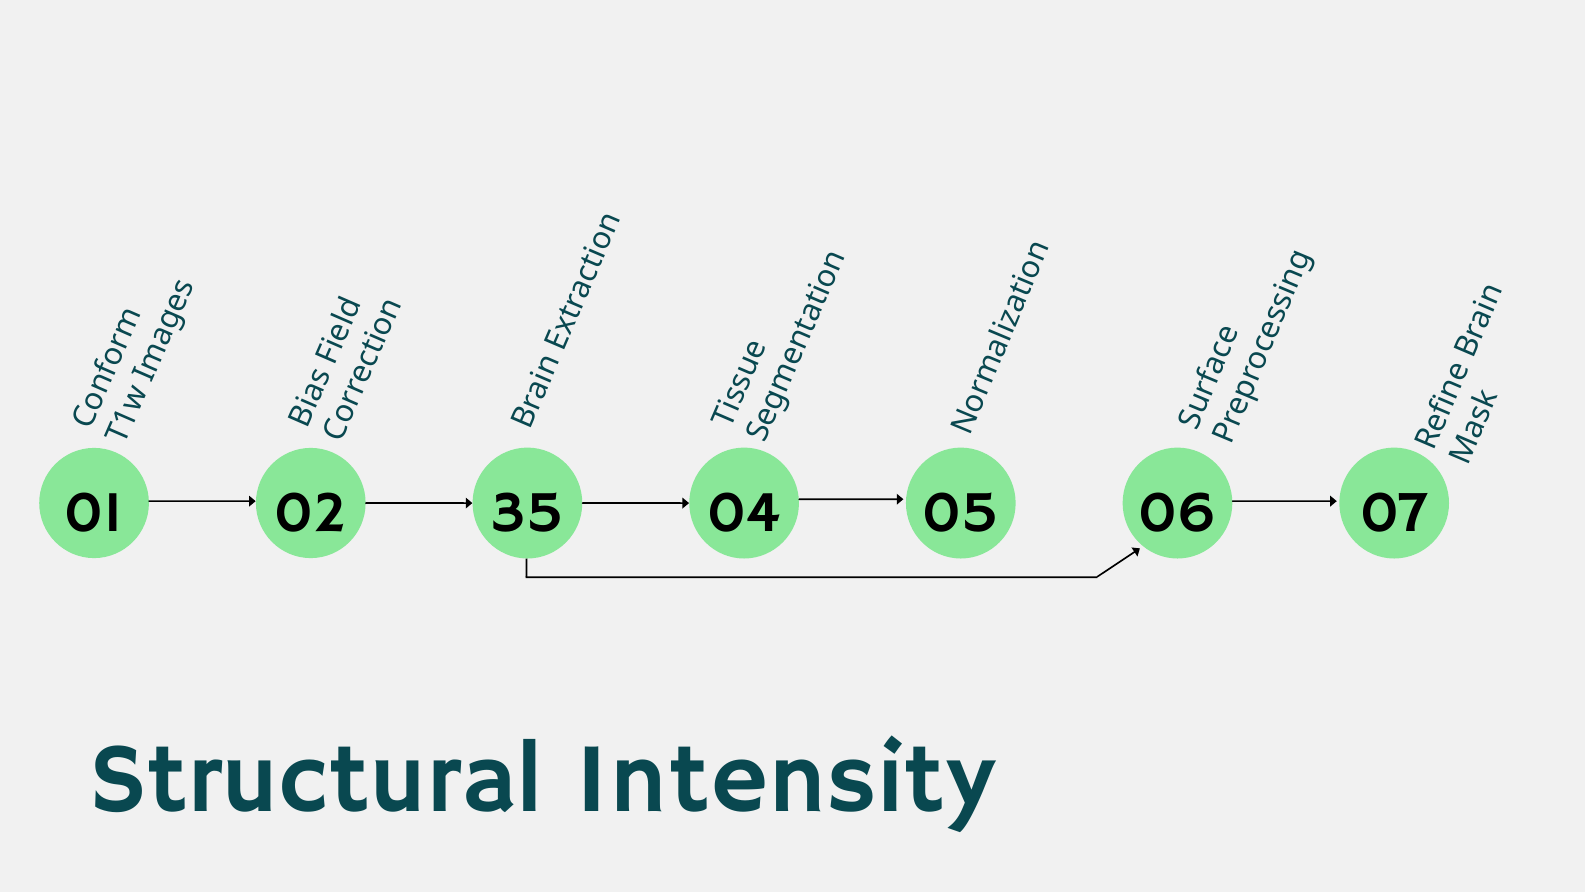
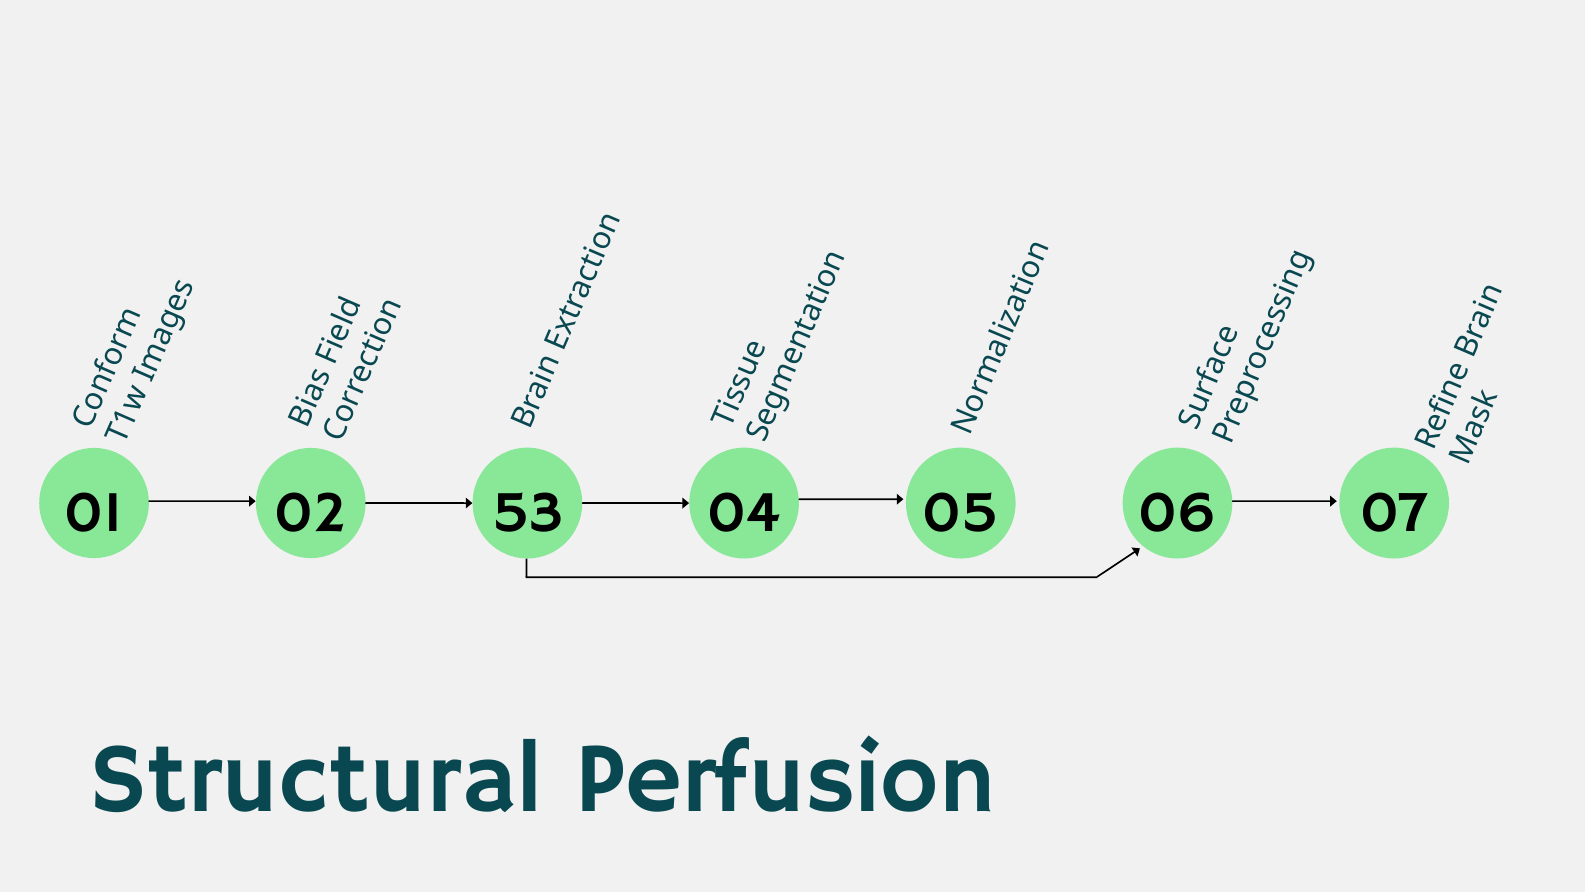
35: 35 -> 53 (527, 512)
Intensity: Intensity -> Perfusion (786, 778)
